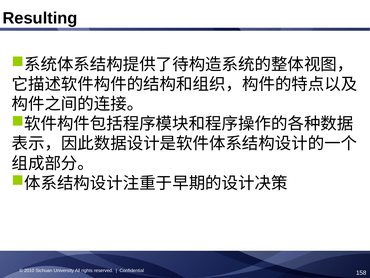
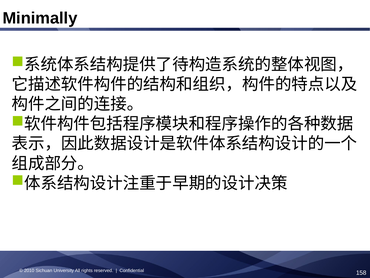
Resulting: Resulting -> Minimally (40, 18)
